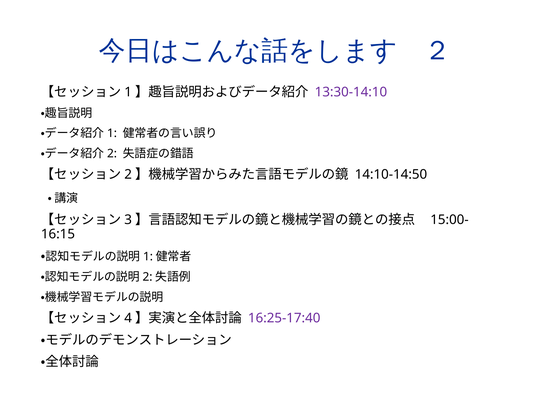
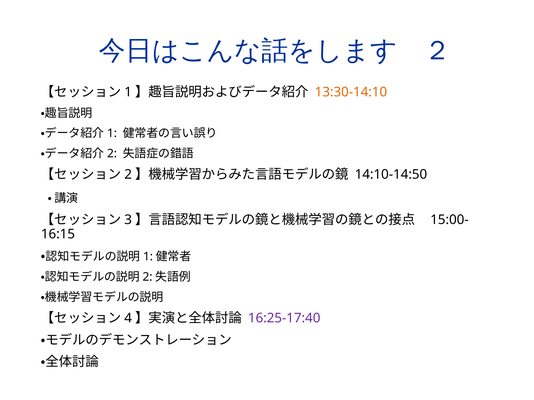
13:30-14:10 colour: purple -> orange (351, 92)
